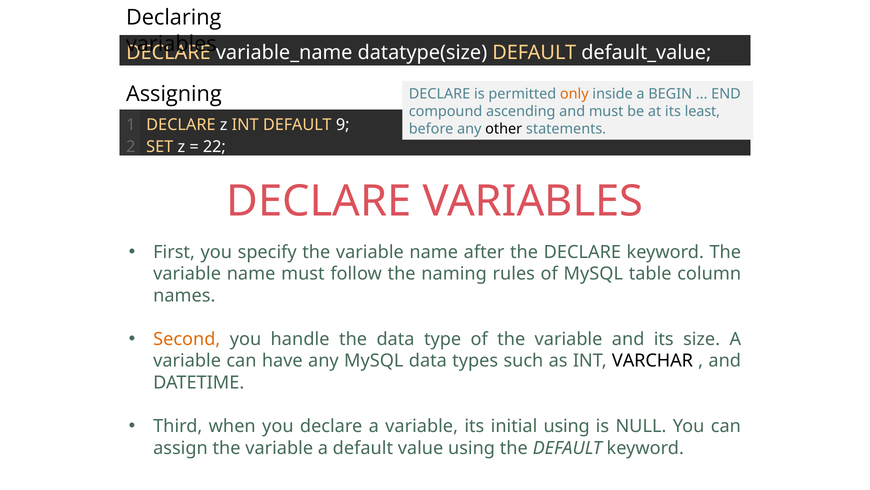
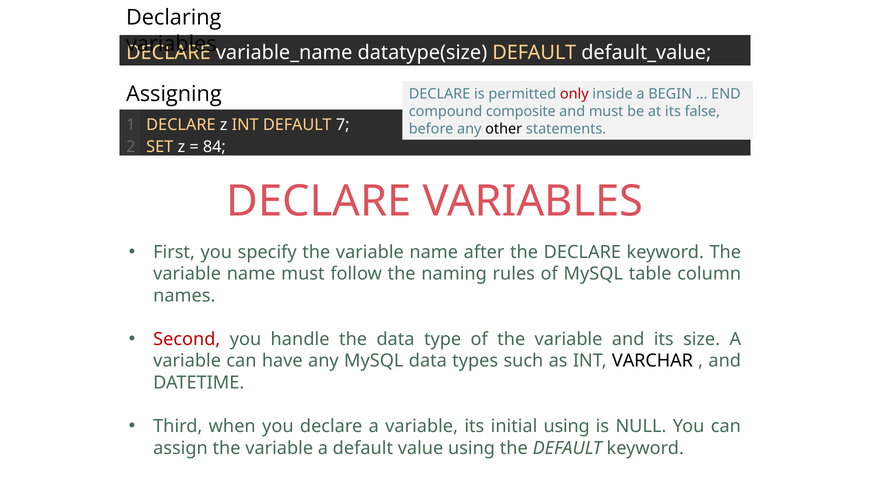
only colour: orange -> red (574, 94)
ascending: ascending -> composite (521, 111)
least: least -> false (702, 111)
9: 9 -> 7 (343, 125)
22: 22 -> 84 (214, 147)
Second colour: orange -> red (187, 339)
